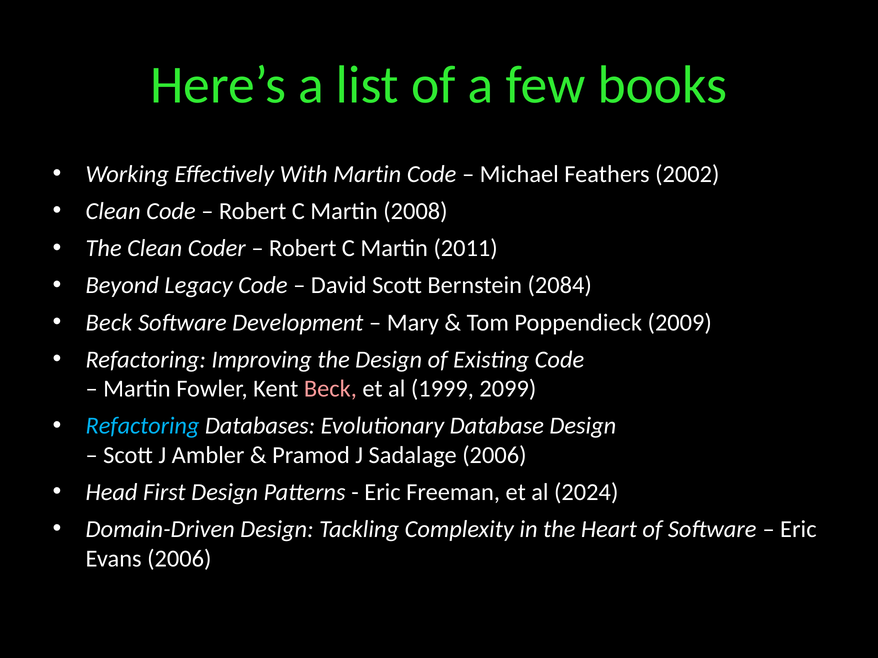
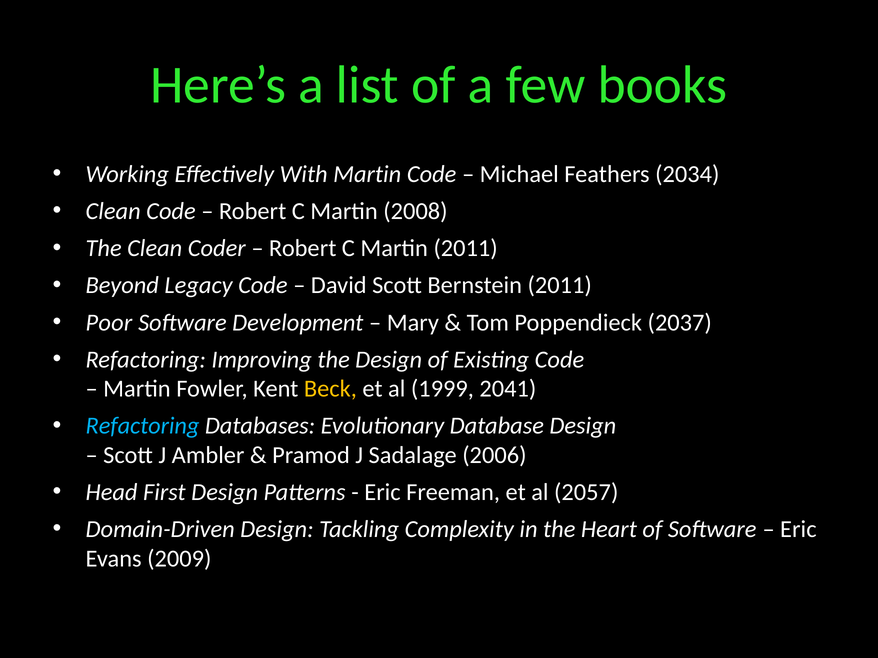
2002: 2002 -> 2034 (687, 174)
Bernstein 2084: 2084 -> 2011 (560, 286)
Beck: Beck -> Poor (109, 323)
2009: 2009 -> 2037 (680, 323)
Beck colour: pink -> yellow (330, 389)
2099: 2099 -> 2041 (508, 389)
2024: 2024 -> 2057 (586, 493)
Evans 2006: 2006 -> 2009 (179, 559)
